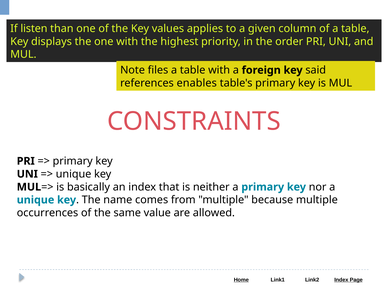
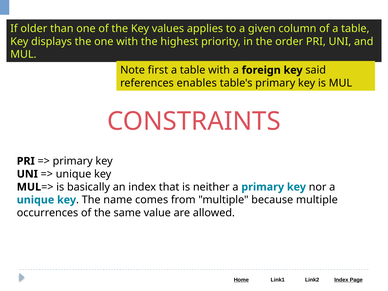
listen: listen -> older (34, 29)
files: files -> first (158, 70)
